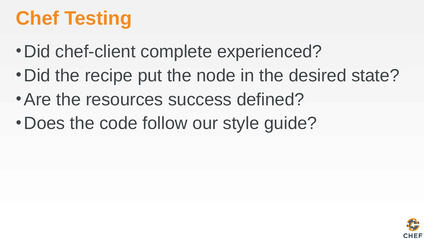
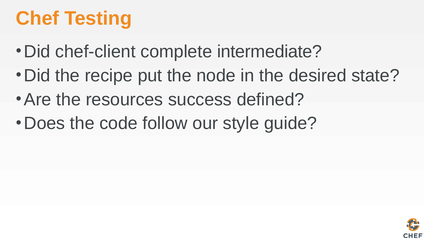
experienced: experienced -> intermediate (270, 52)
